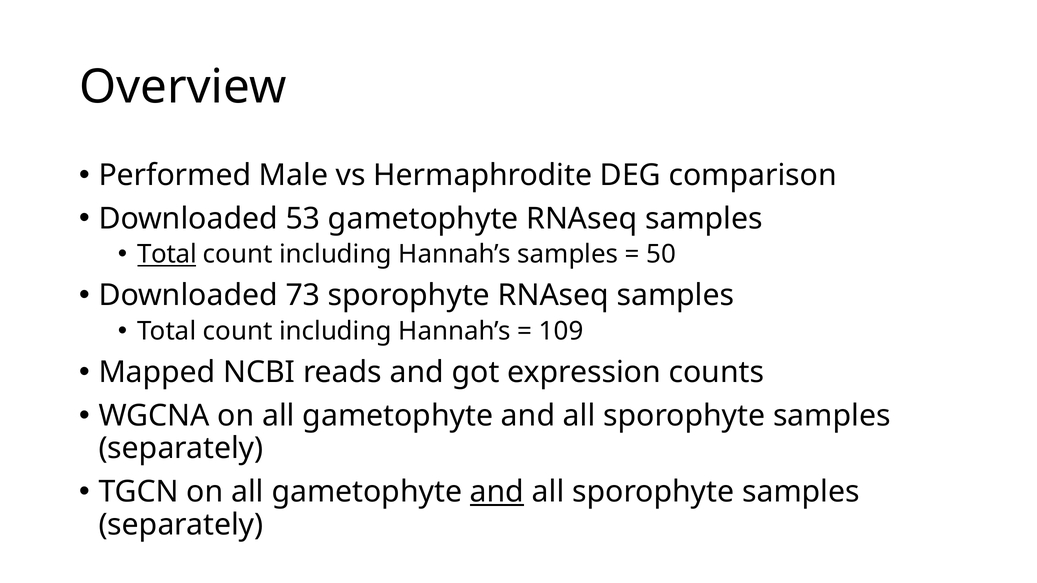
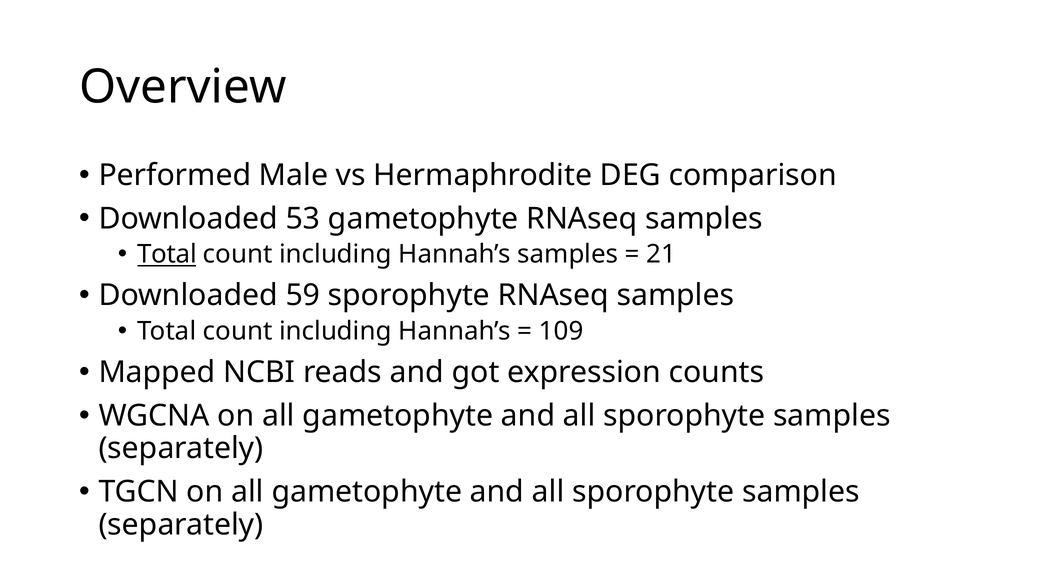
50: 50 -> 21 (661, 255)
73: 73 -> 59 (303, 296)
and underline: present -> none (497, 492)
